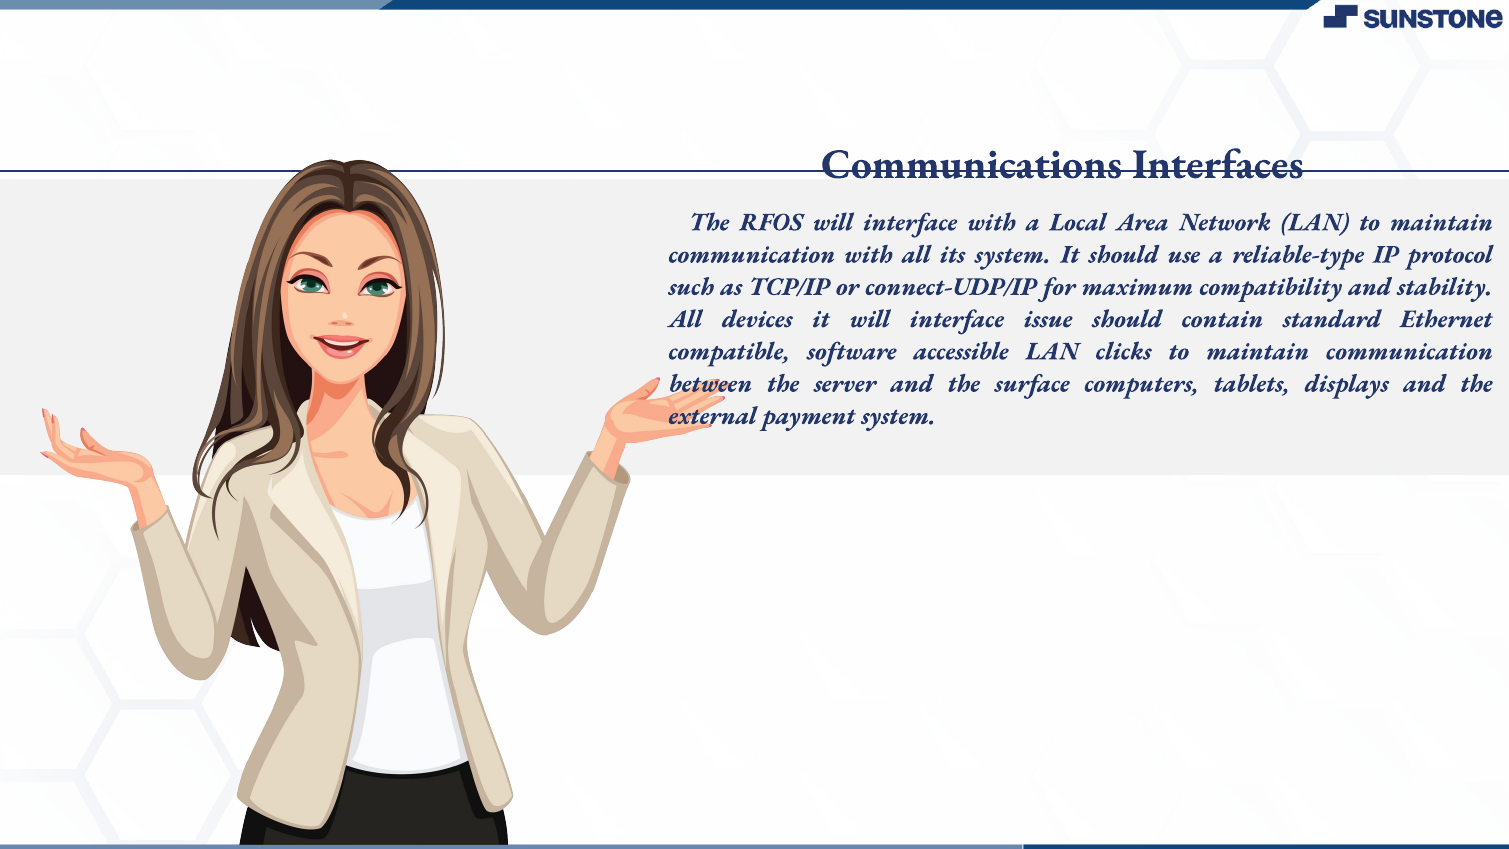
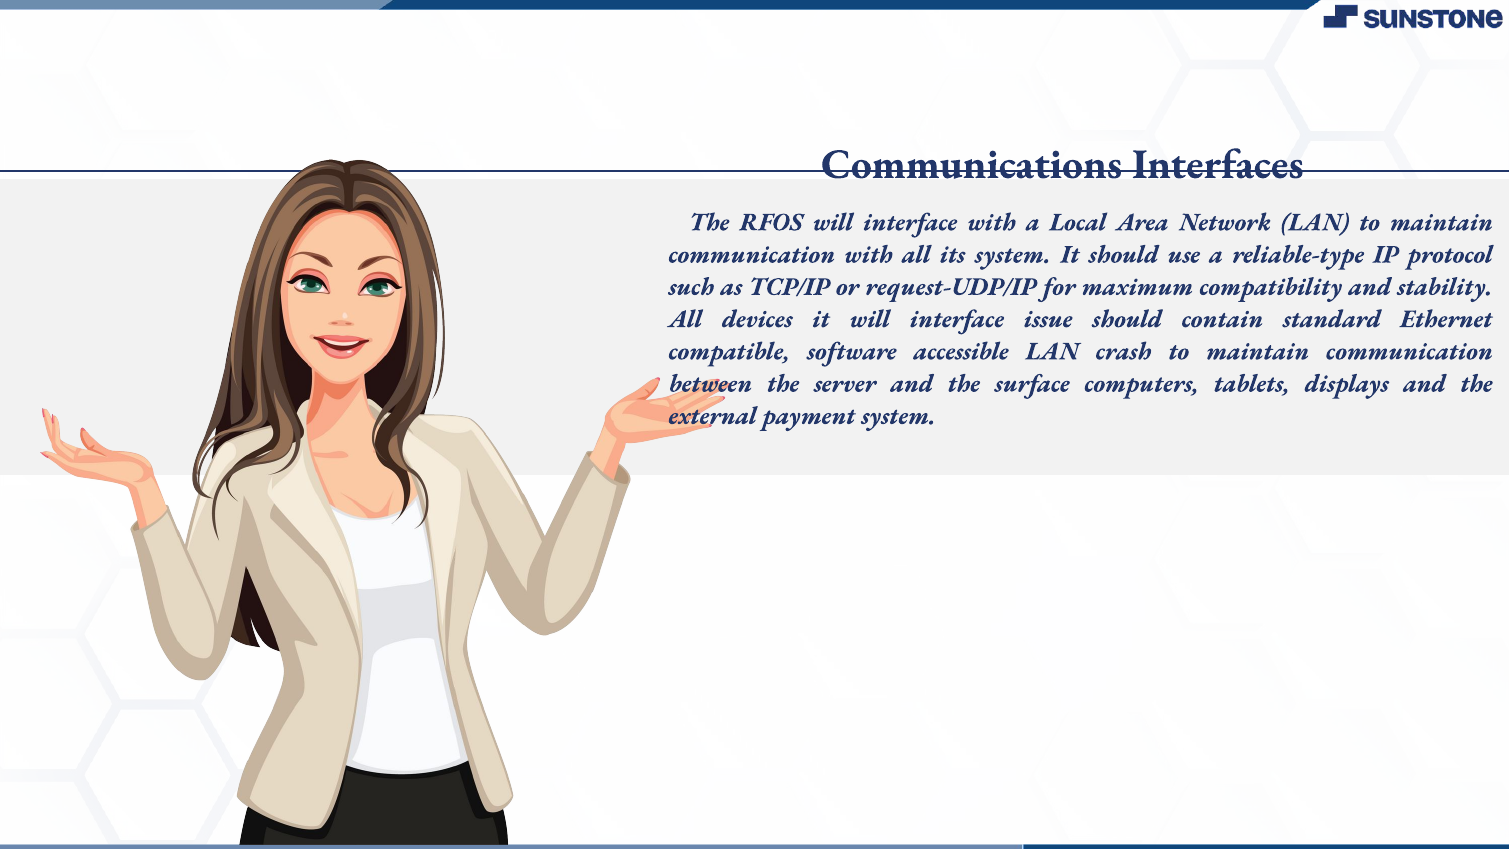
connect-UDP/IP: connect-UDP/IP -> request-UDP/IP (951, 286)
clicks: clicks -> crash (1124, 351)
